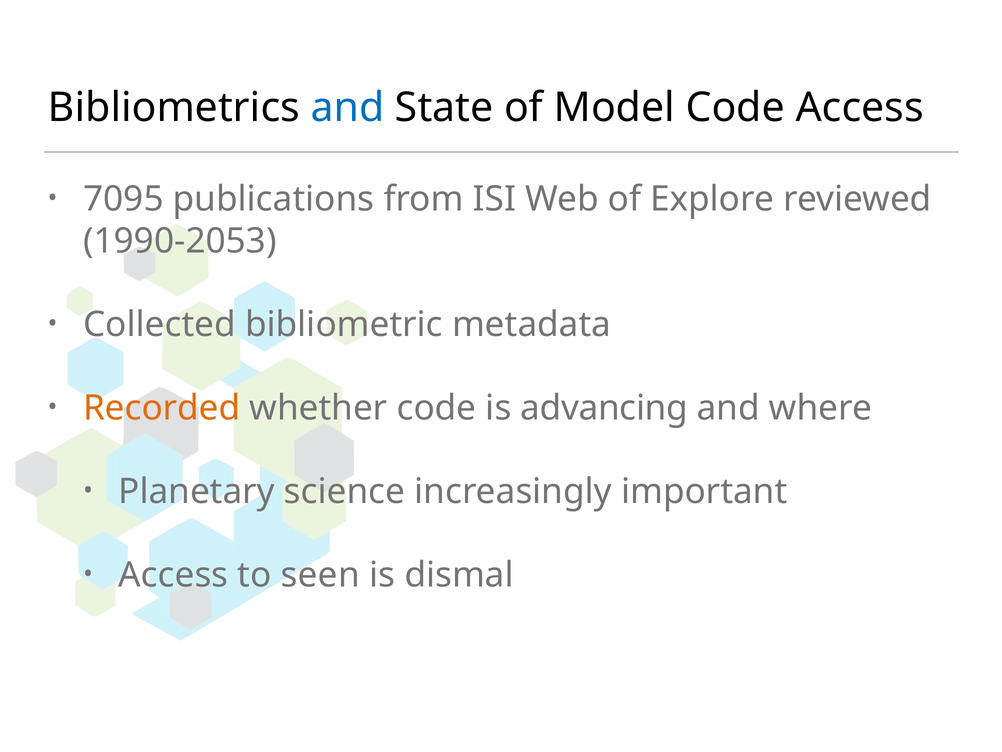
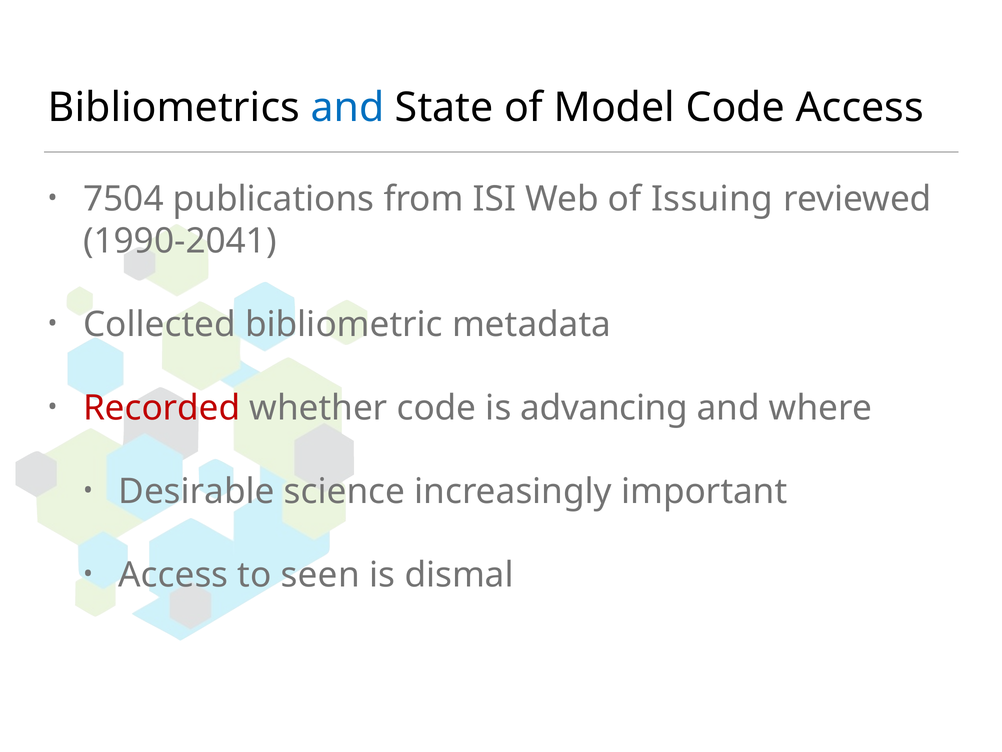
7095: 7095 -> 7504 (123, 199)
Explore: Explore -> Issuing (712, 199)
1990-2053: 1990-2053 -> 1990-2041 (180, 241)
Recorded colour: orange -> red (162, 408)
Planetary: Planetary -> Desirable (197, 491)
